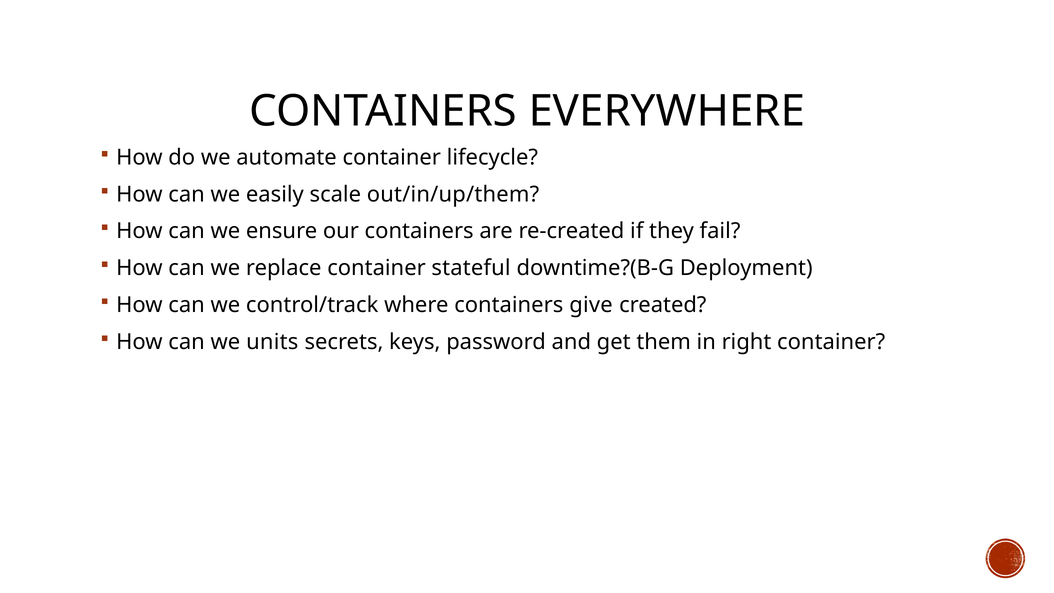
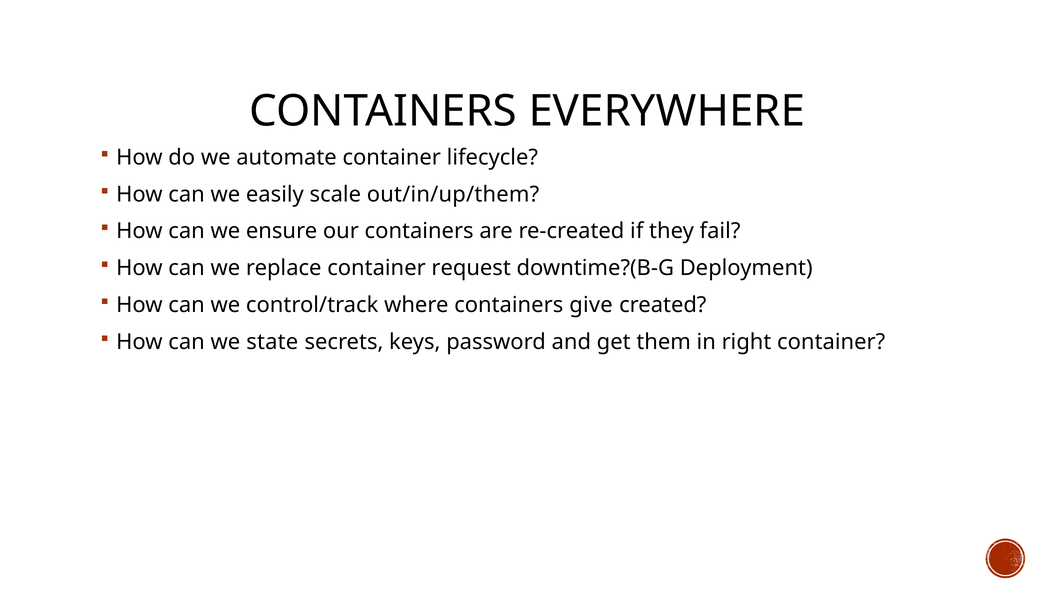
stateful: stateful -> request (471, 268)
units: units -> state (272, 342)
